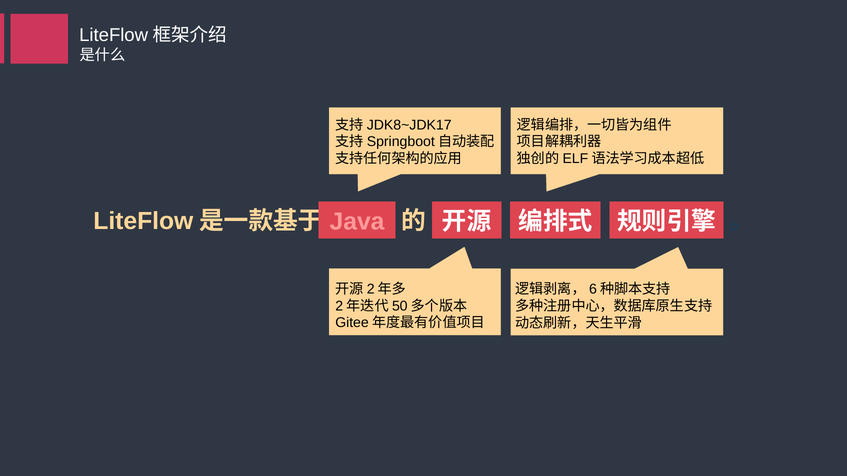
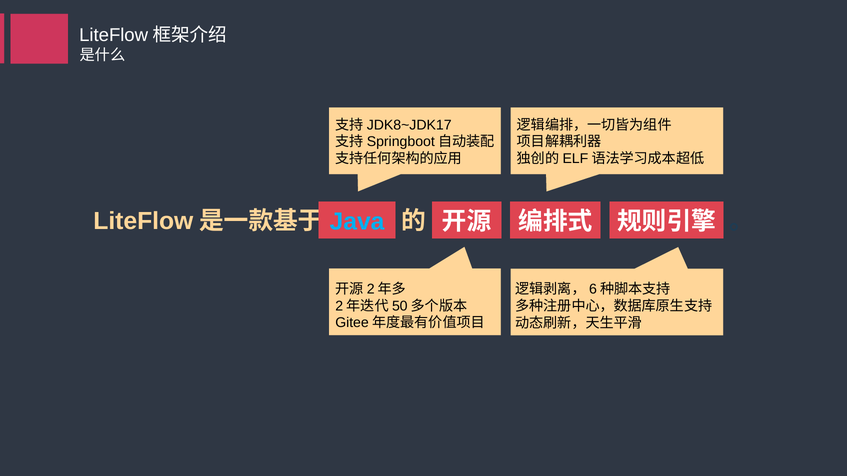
Java colour: pink -> light blue (357, 222)
